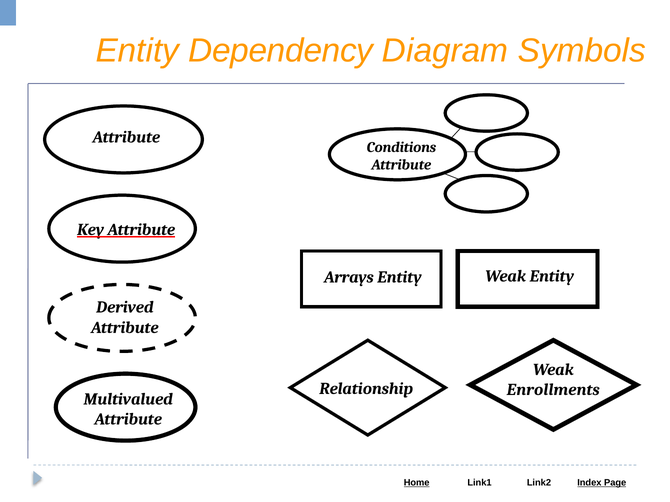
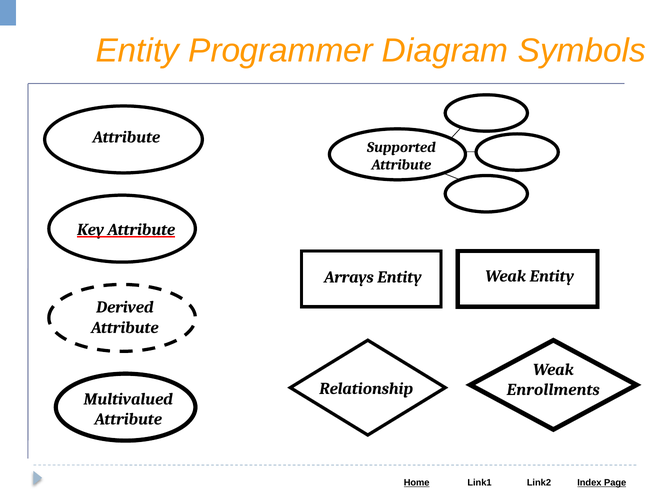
Dependency: Dependency -> Programmer (281, 51)
Conditions: Conditions -> Supported (401, 147)
